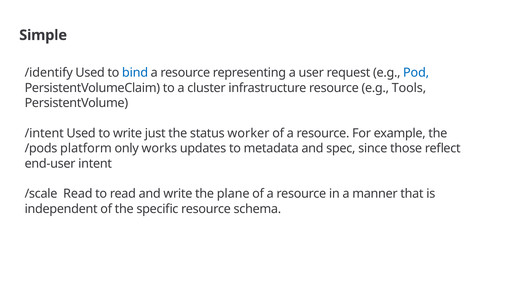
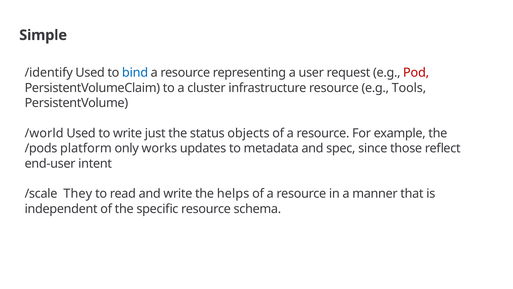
Pod colour: blue -> red (416, 73)
/intent: /intent -> /world (44, 133)
worker: worker -> objects (249, 133)
/scale Read: Read -> They (78, 193)
plane: plane -> helps (233, 193)
